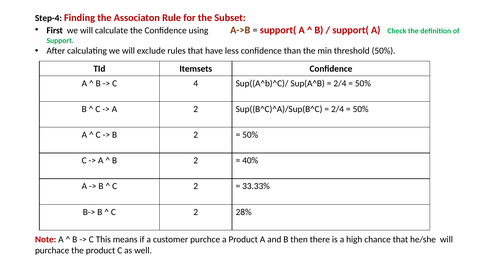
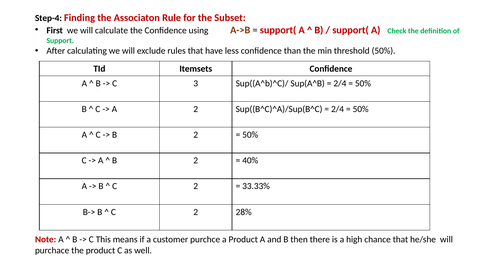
4: 4 -> 3 (196, 83)
